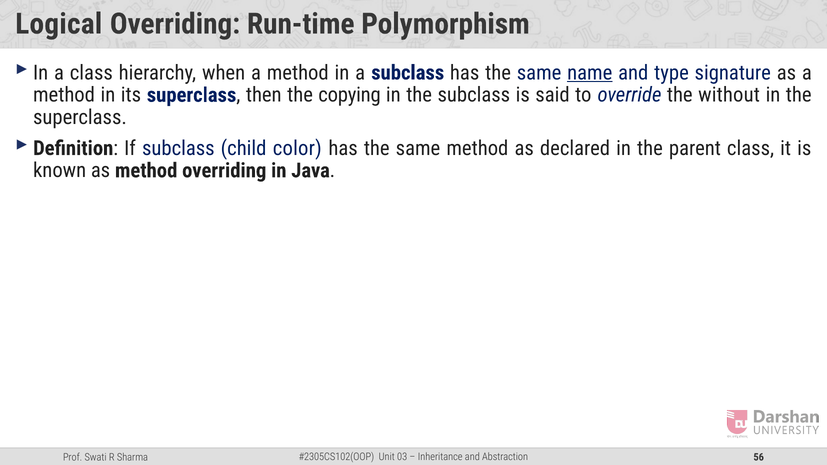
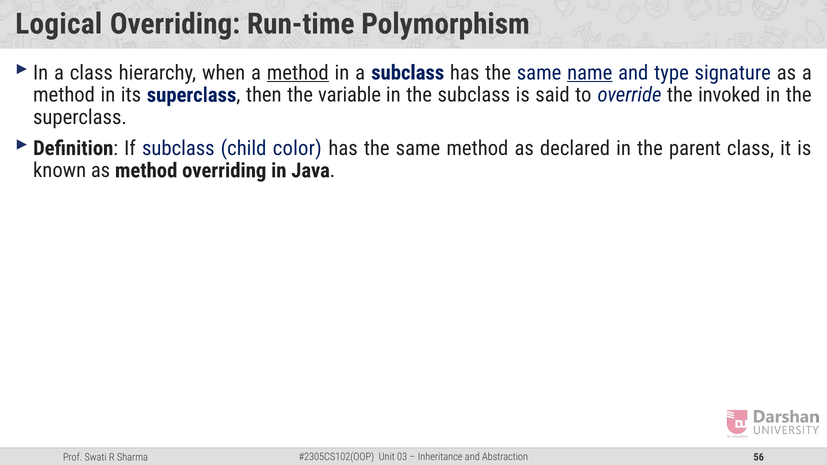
method underline: none -> present (298, 73)
copying: copying -> variable (350, 95)
without: without -> invoked (729, 95)
